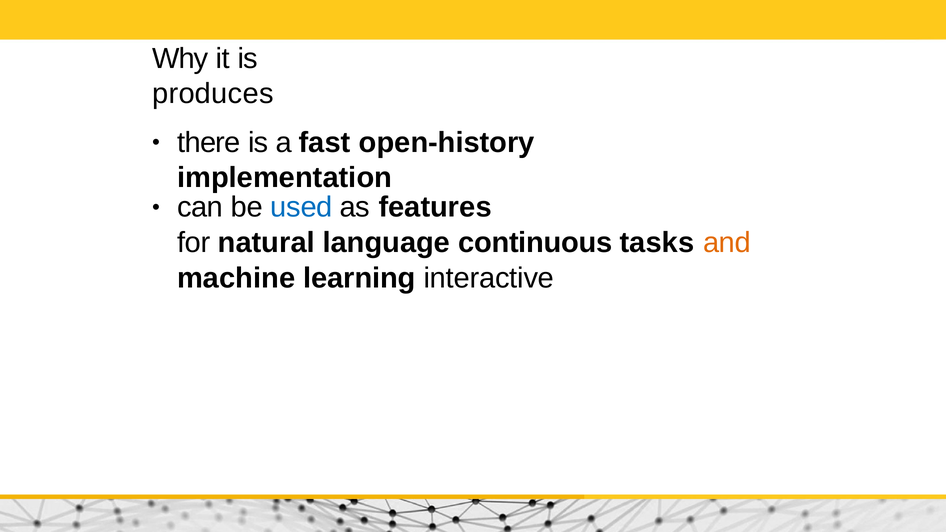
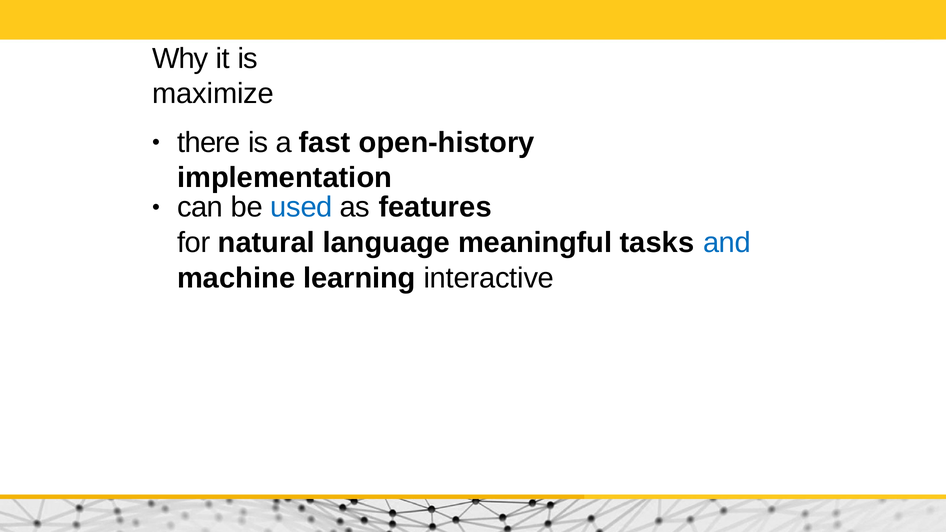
produces: produces -> maximize (213, 93)
continuous: continuous -> meaningful (535, 243)
and colour: orange -> blue (727, 243)
